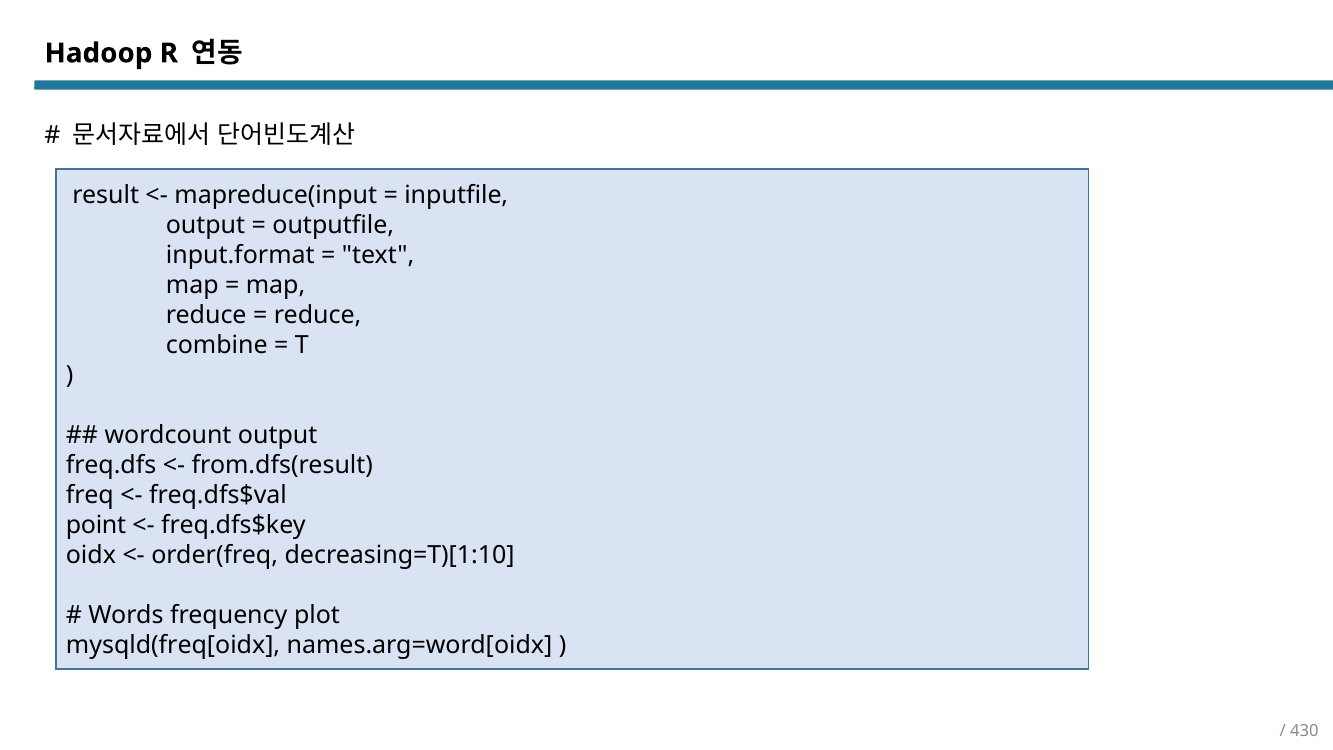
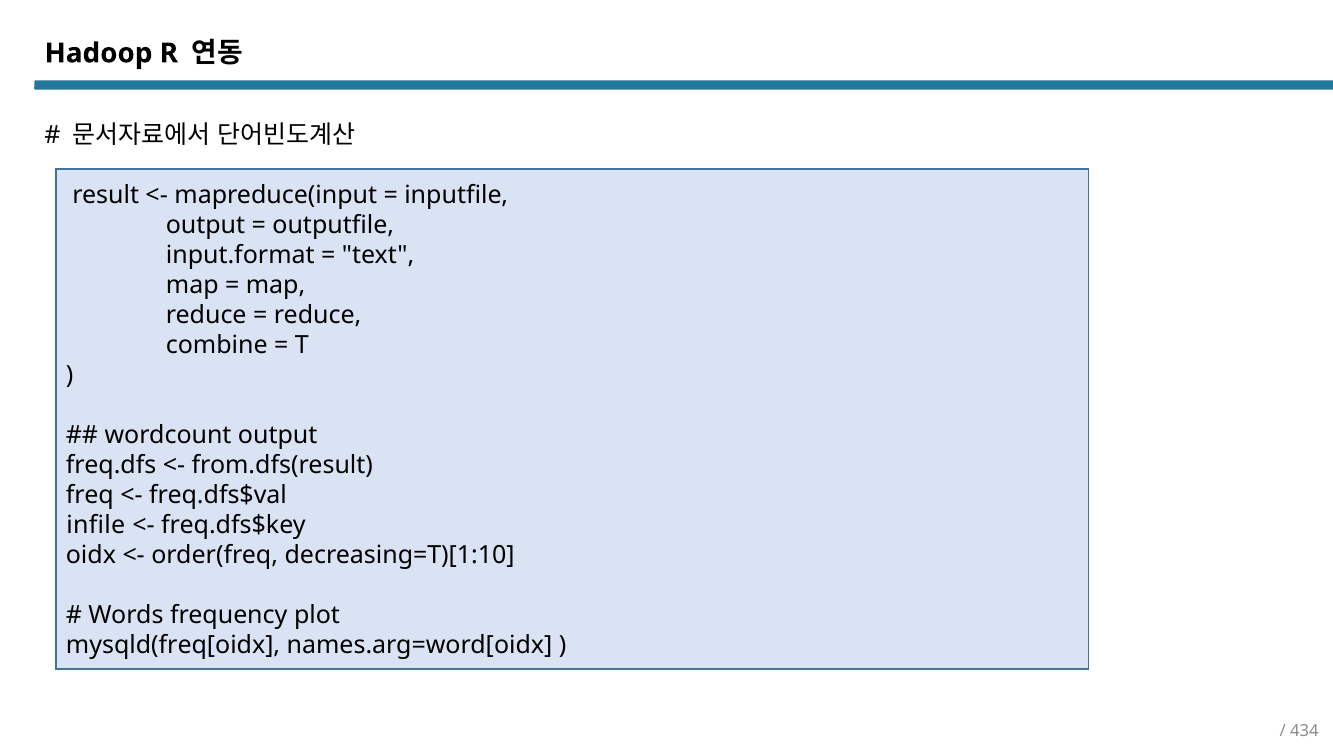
point: point -> infile (96, 526)
430: 430 -> 434 (1304, 730)
